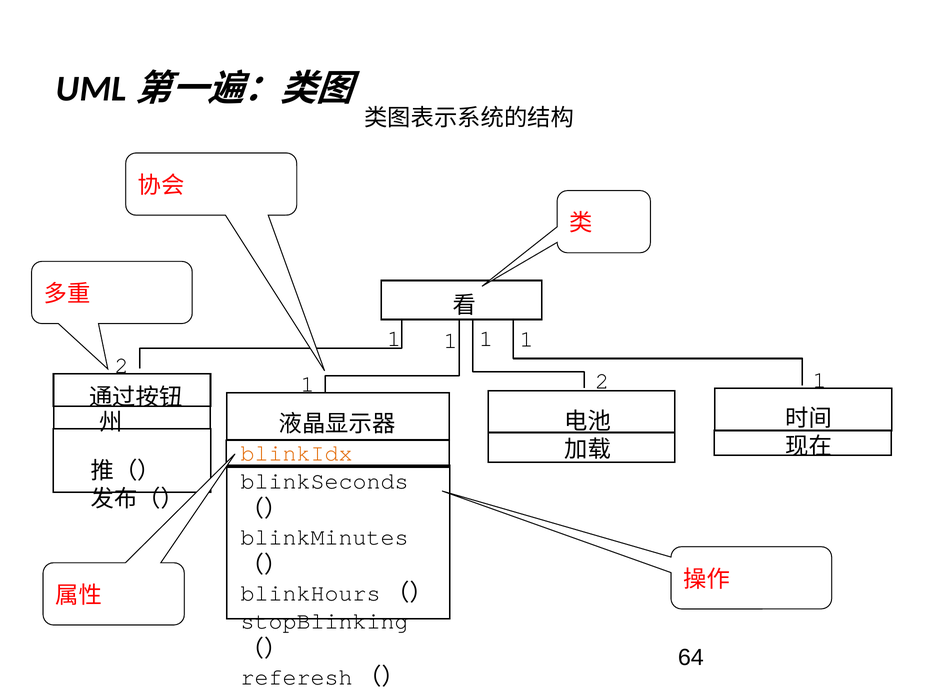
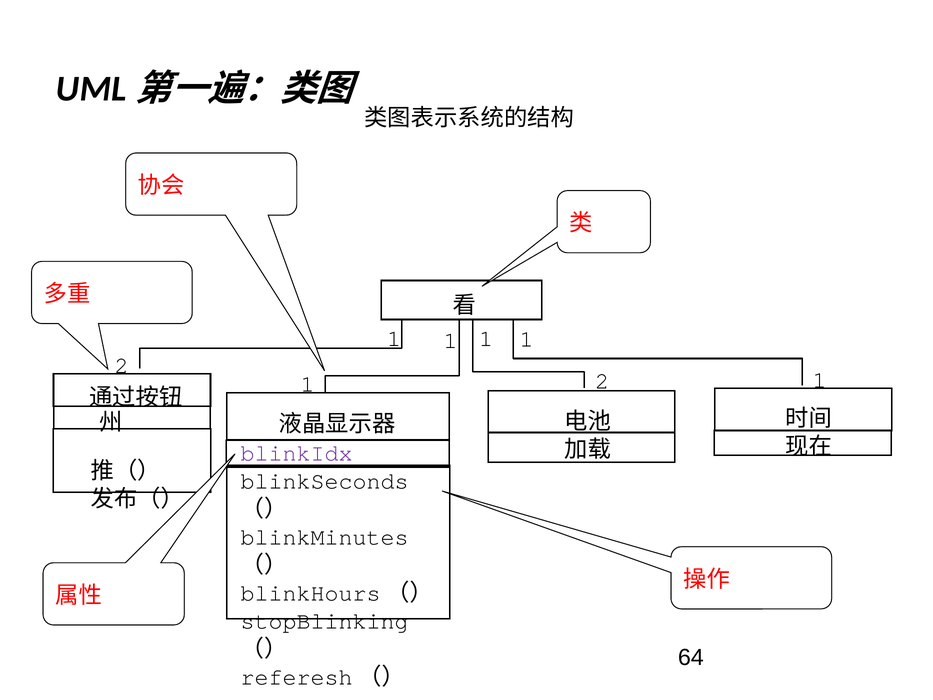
blinkIdx colour: orange -> purple (297, 453)
